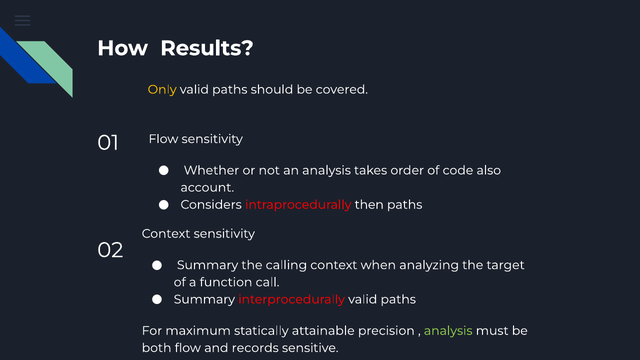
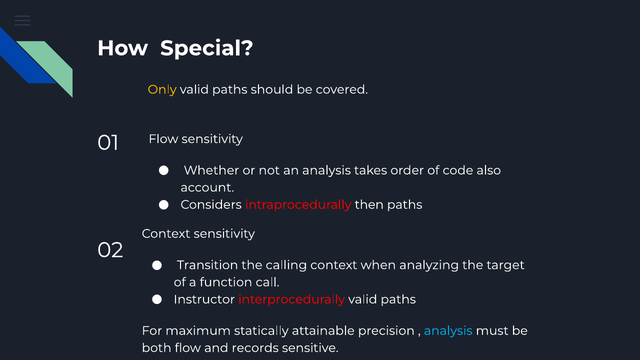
Results: Results -> Special (207, 48)
Summary: Summary -> Transition (208, 265)
Summary: Summary -> Instructor (204, 299)
analysis colour: light green -> light blue (448, 331)
